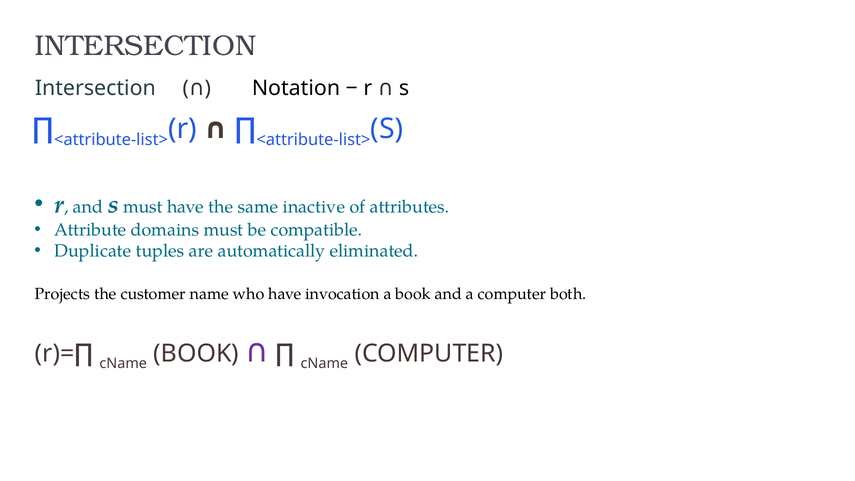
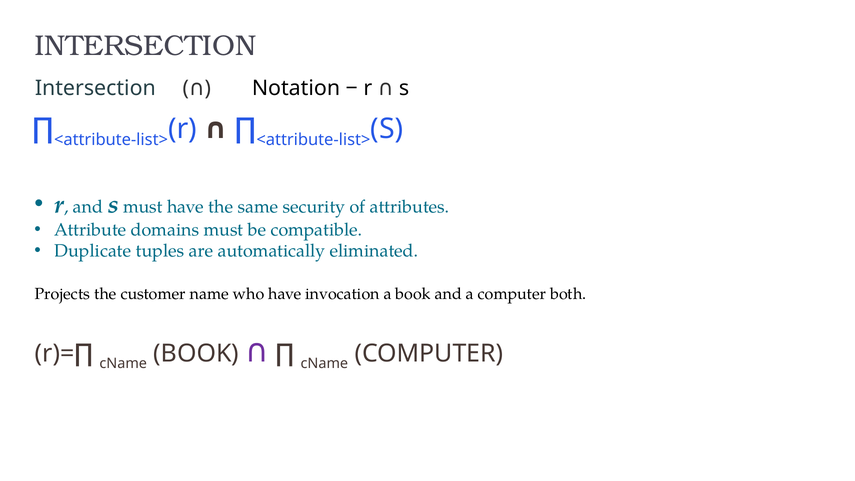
inactive: inactive -> security (314, 207)
